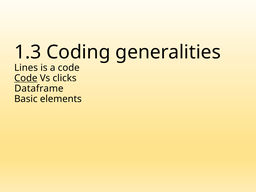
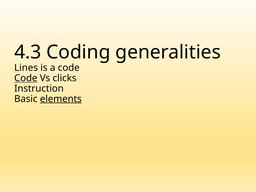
1.3: 1.3 -> 4.3 (28, 52)
Dataframe: Dataframe -> Instruction (39, 88)
elements underline: none -> present (61, 99)
